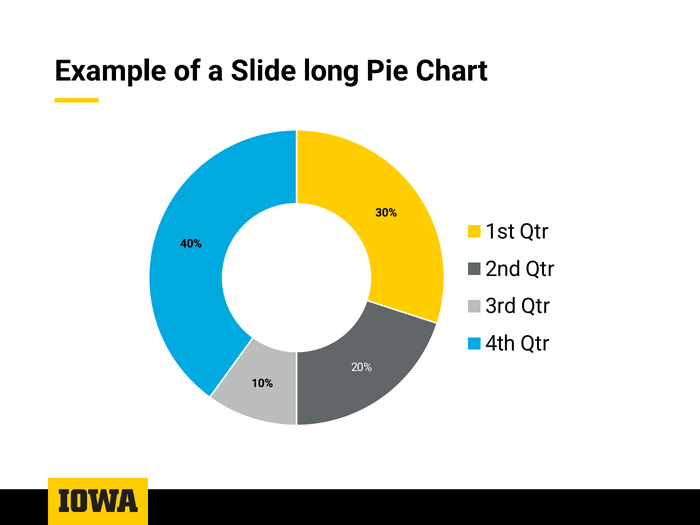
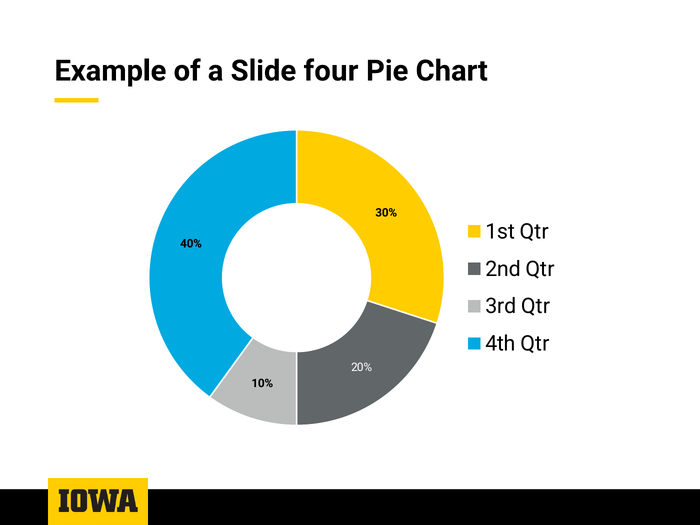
long: long -> four (331, 71)
